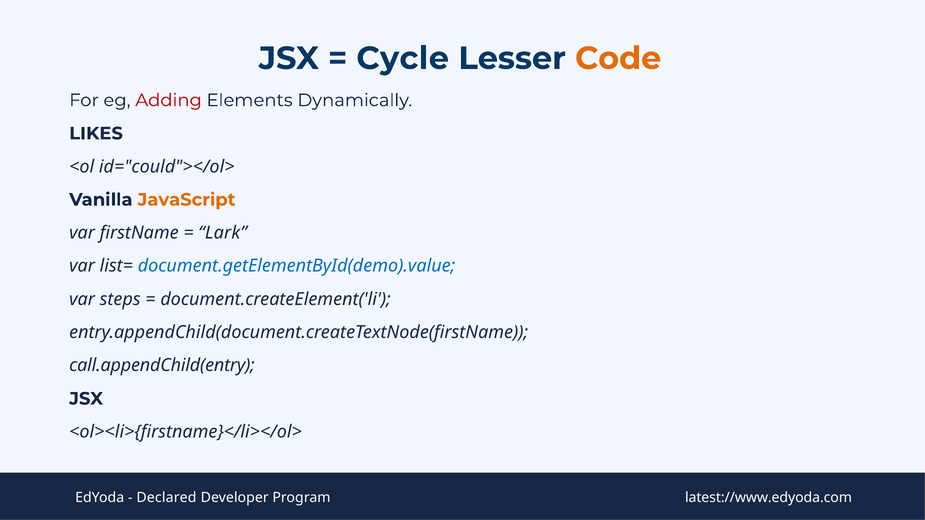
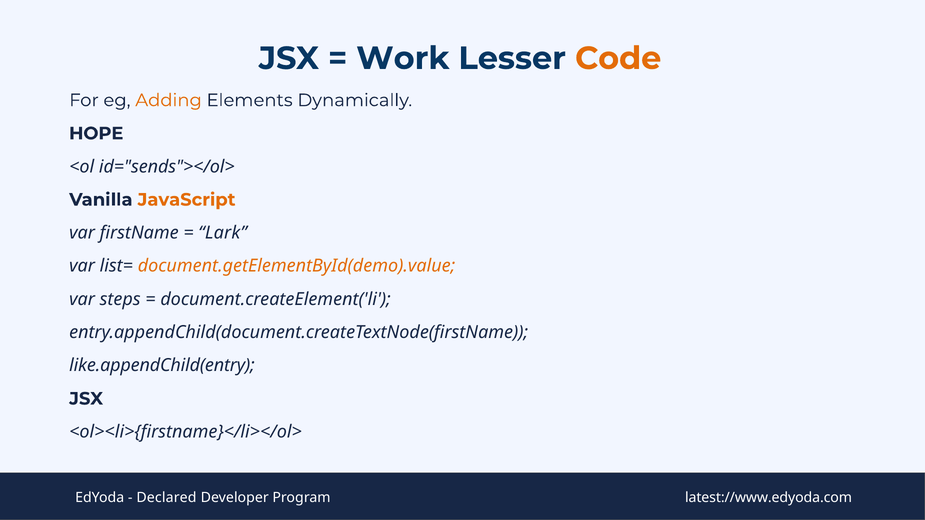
Cycle: Cycle -> Work (403, 58)
Adding colour: red -> orange (169, 100)
LIKES: LIKES -> HOPE (96, 134)
id="could"></ol>: id="could"></ol> -> id="sends"></ol> (167, 167)
document.getElementById(demo).value colour: blue -> orange (297, 266)
call.appendChild(entry: call.appendChild(entry -> like.appendChild(entry (162, 366)
